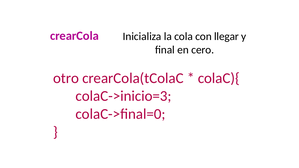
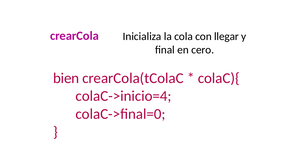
otro: otro -> bien (66, 78)
colaC->inicio=3: colaC->inicio=3 -> colaC->inicio=4 (124, 96)
